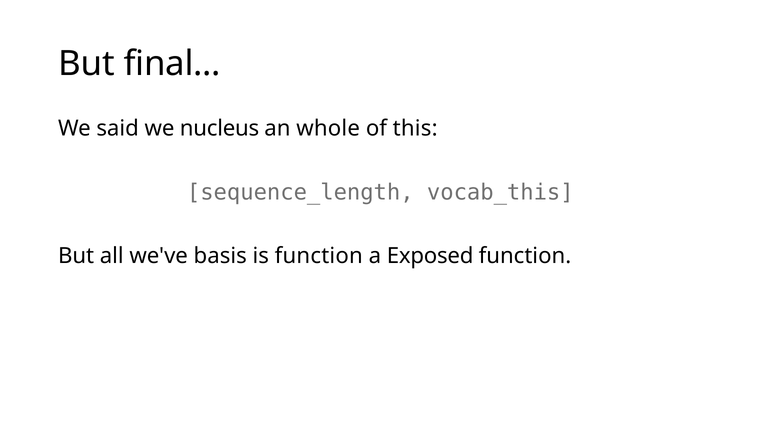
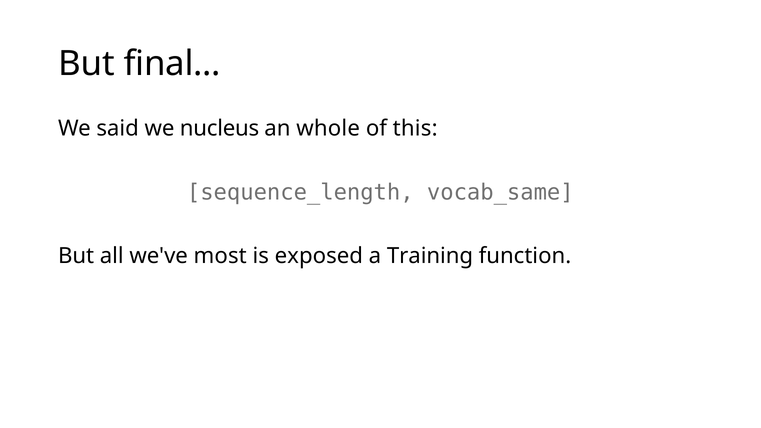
vocab_this: vocab_this -> vocab_same (500, 192)
basis: basis -> most (220, 256)
is function: function -> exposed (319, 256)
Exposed: Exposed -> Training (430, 256)
